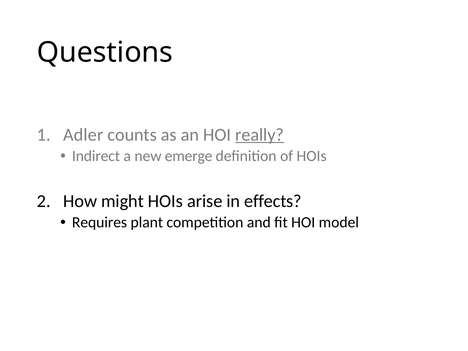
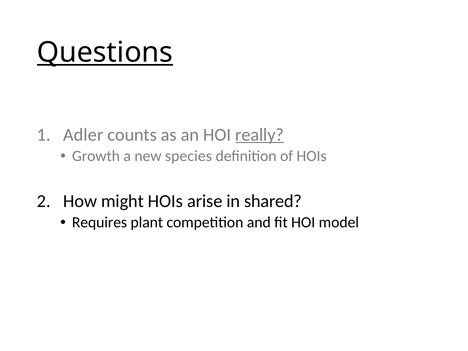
Questions underline: none -> present (105, 52)
Indirect: Indirect -> Growth (96, 156)
emerge: emerge -> species (188, 156)
effects: effects -> shared (273, 201)
